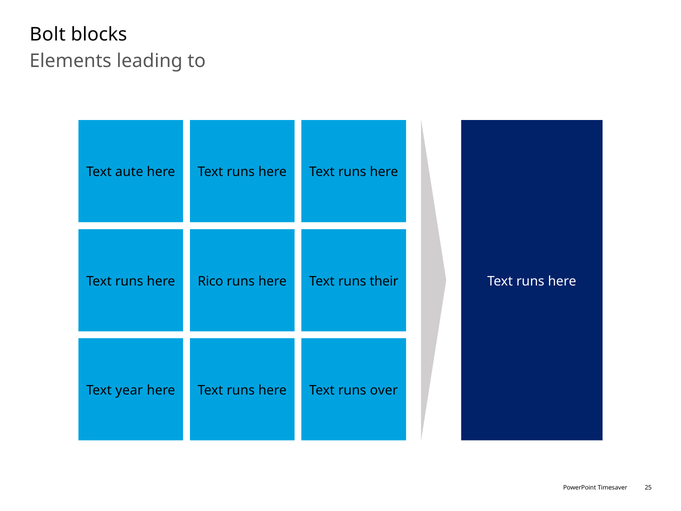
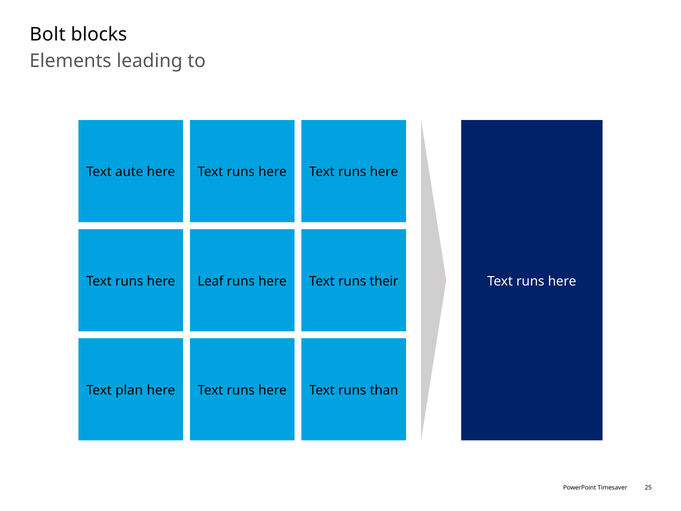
Rico: Rico -> Leaf (211, 281)
year: year -> plan (129, 390)
over: over -> than (384, 390)
